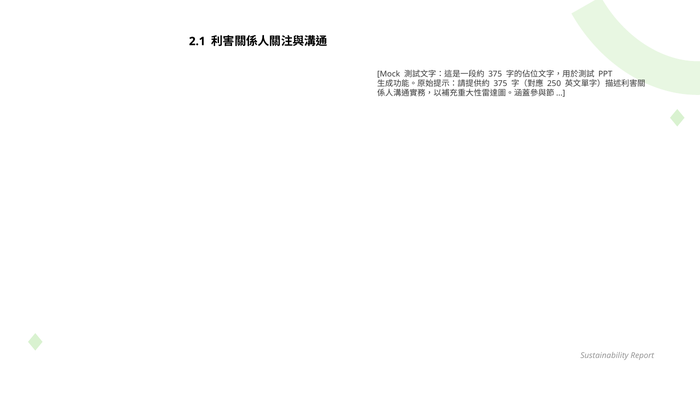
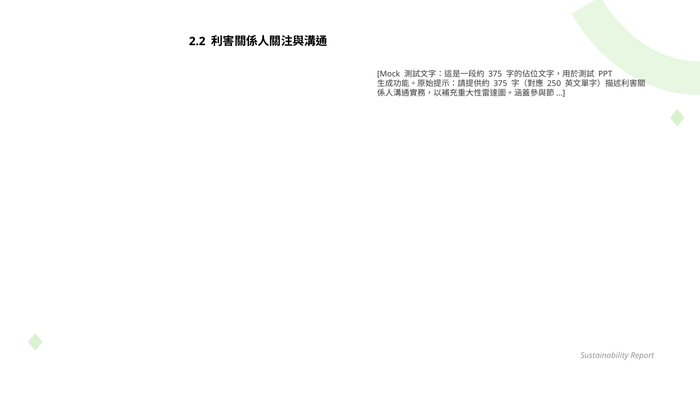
2.1: 2.1 -> 2.2 (197, 41)
